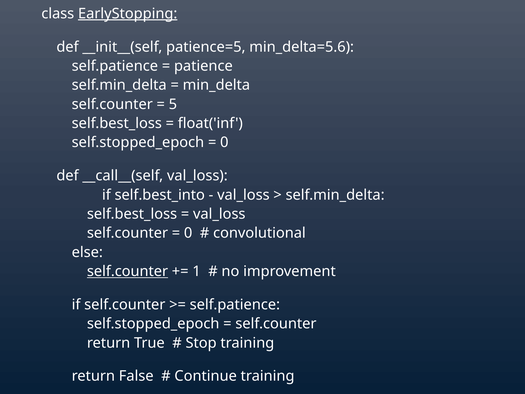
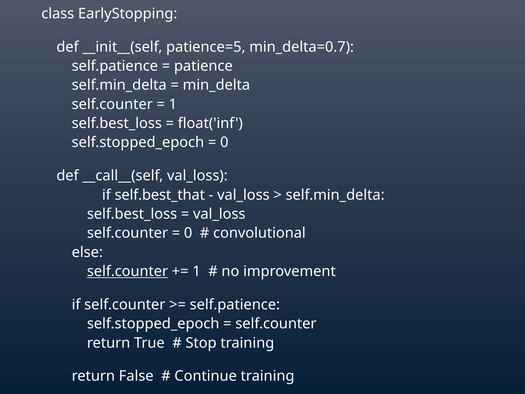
EarlyStopping underline: present -> none (128, 14)
min_delta=5.6: min_delta=5.6 -> min_delta=0.7 (302, 47)
5: 5 -> 1 (173, 104)
self.best_into: self.best_into -> self.best_that (160, 195)
